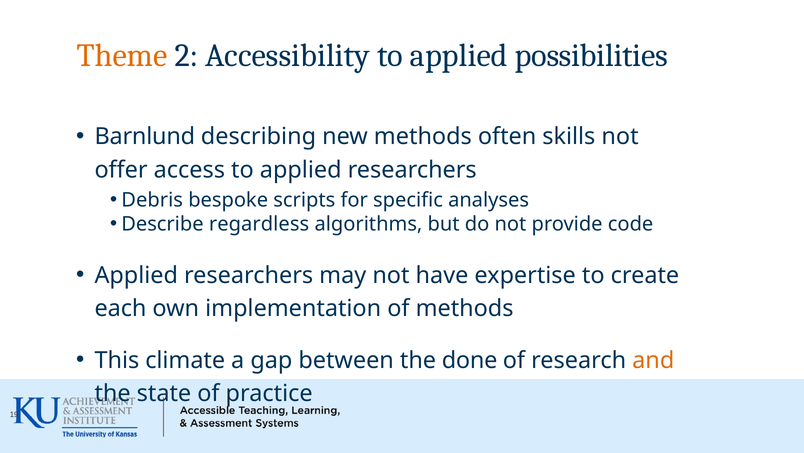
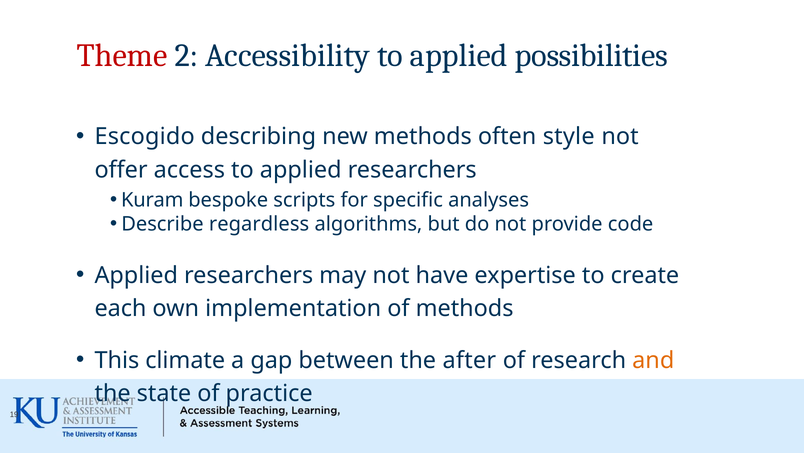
Theme colour: orange -> red (122, 55)
Barnlund: Barnlund -> Escogido (145, 136)
skills: skills -> style (569, 136)
Debris: Debris -> Kuram (152, 200)
done: done -> after (469, 360)
